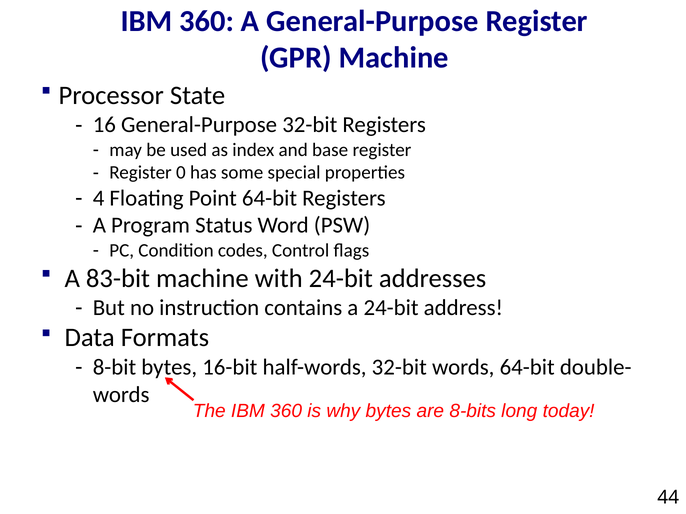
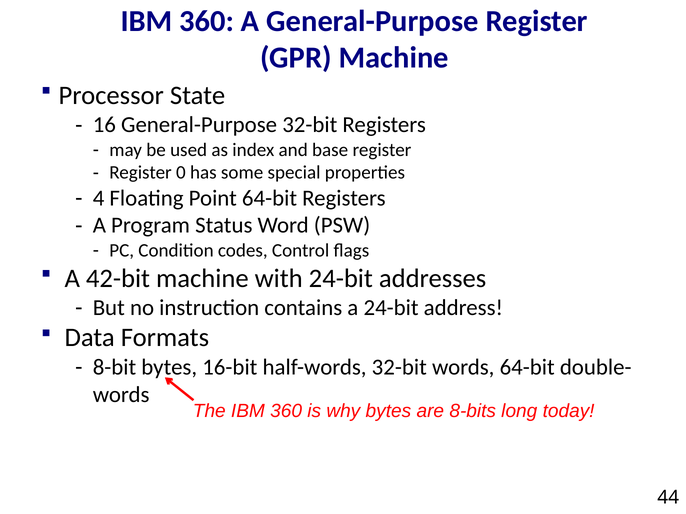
83-bit: 83-bit -> 42-bit (118, 279)
